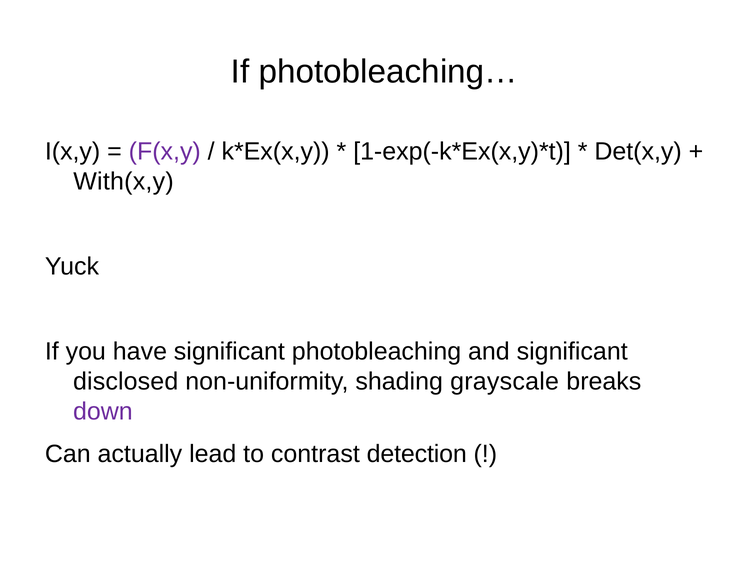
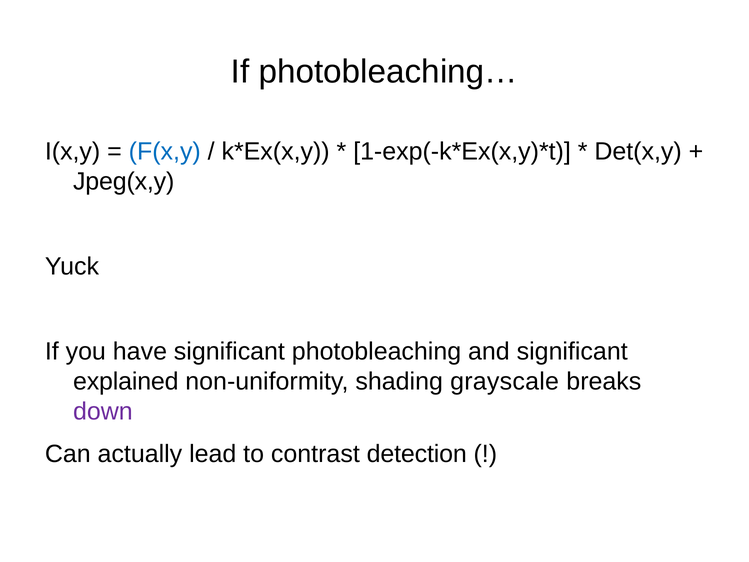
F(x,y colour: purple -> blue (165, 152)
With(x,y: With(x,y -> Jpeg(x,y (124, 182)
disclosed: disclosed -> explained (126, 381)
